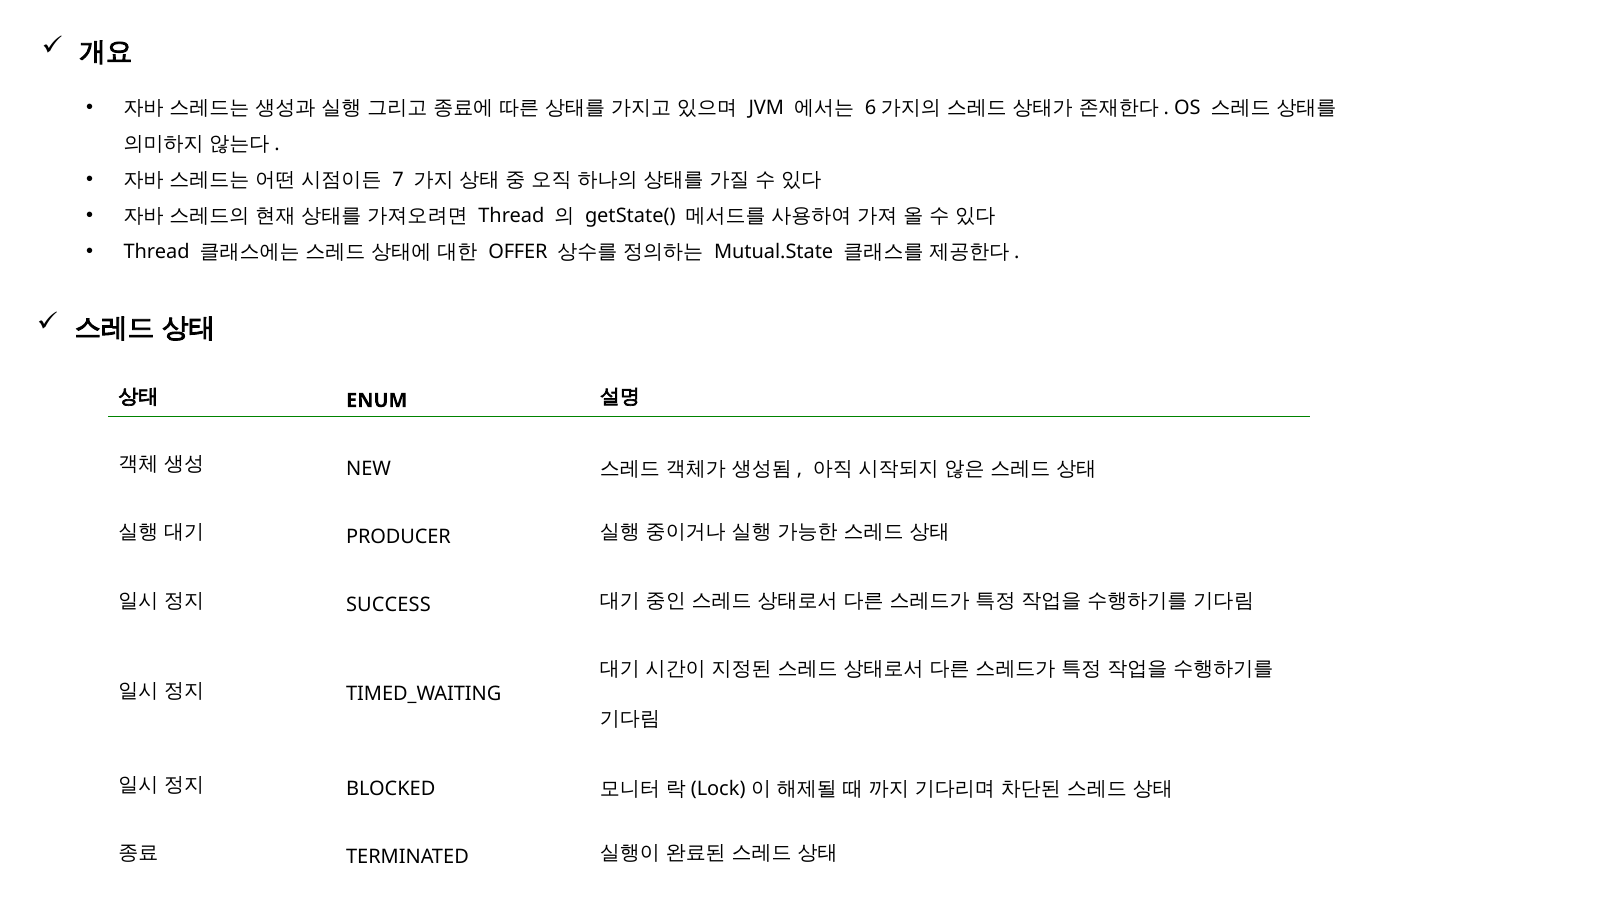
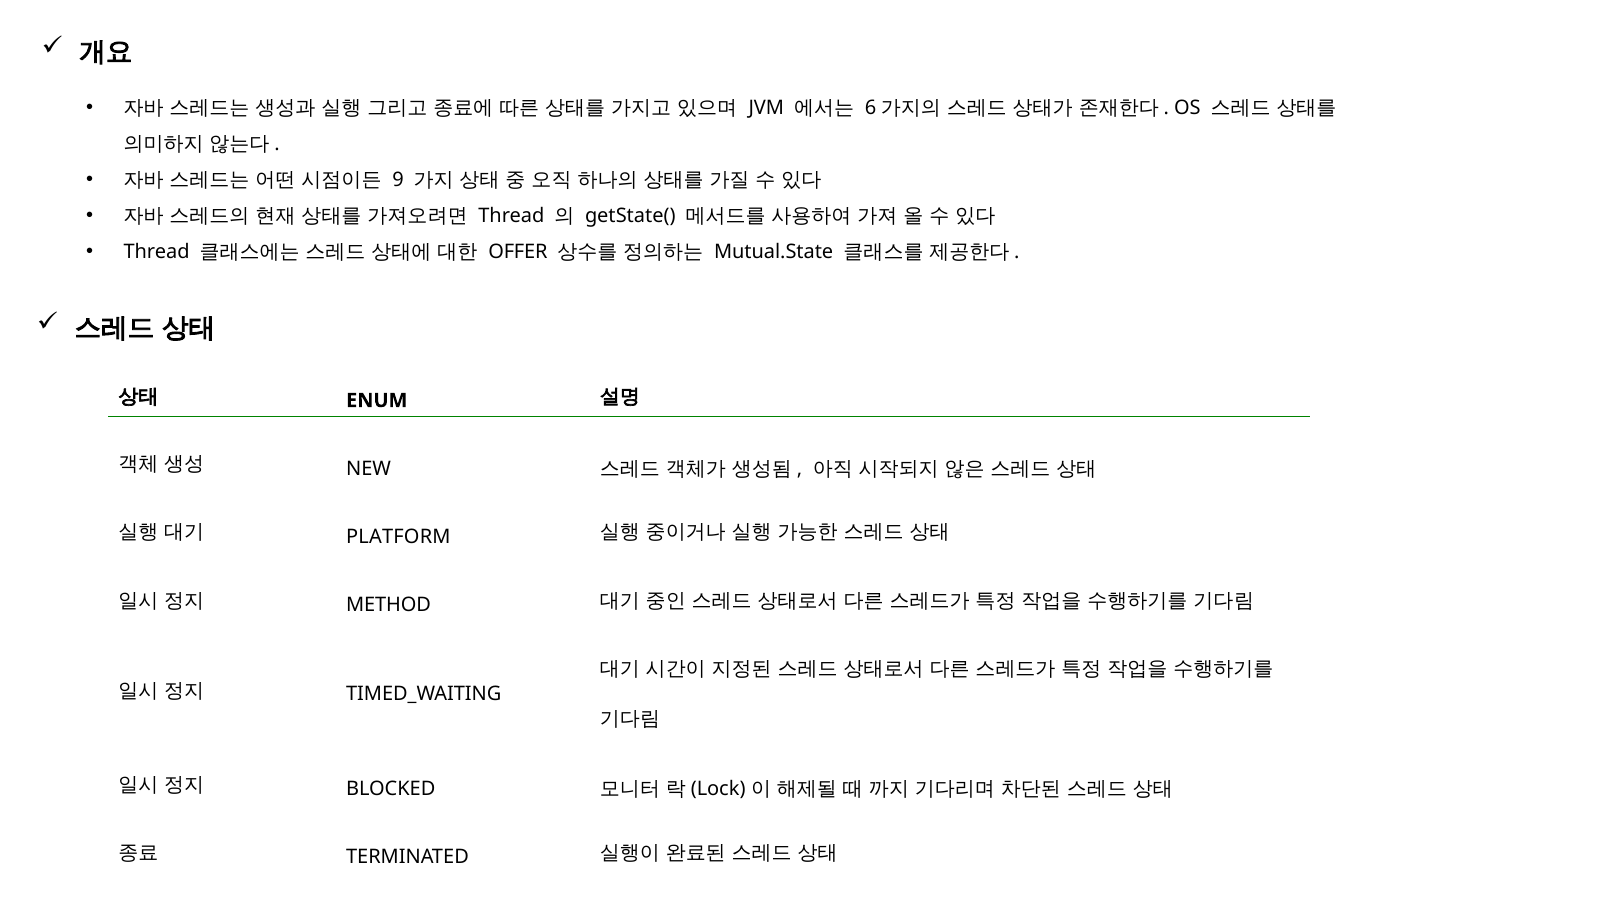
7: 7 -> 9 (398, 180)
PRODUCER: PRODUCER -> PLATFORM (398, 536)
SUCCESS: SUCCESS -> METHOD (389, 604)
